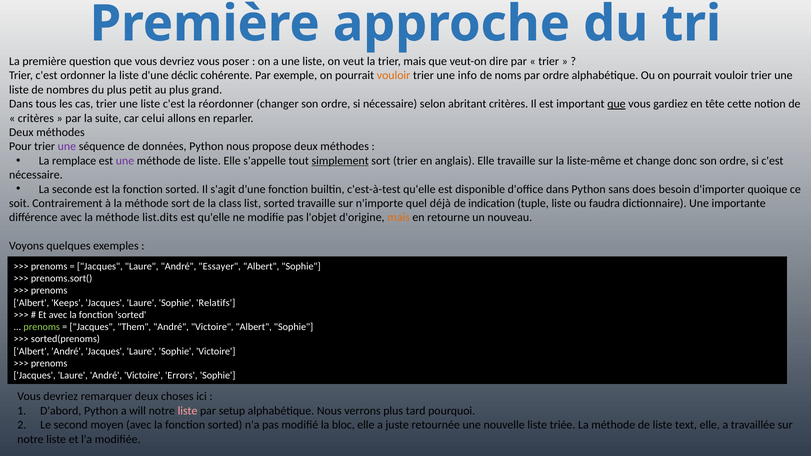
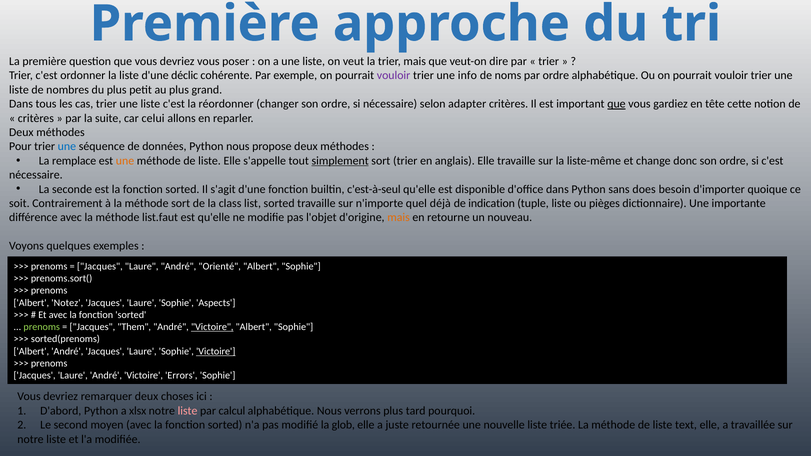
vouloir colour: orange -> purple (394, 76)
abritant: abritant -> adapter (467, 104)
une colour: purple -> blue (67, 147)
une colour: purple -> orange (125, 161)
c'est-à-test: c'est-à-test -> c'est-à-seul (374, 189)
faudra: faudra -> pièges (604, 203)
list.dits: list.dits -> list.faut (160, 218)
Essayer: Essayer -> Orienté (220, 266)
Keeps: Keeps -> Notez (67, 303)
Relatifs: Relatifs -> Aspects (216, 303)
Victoire underline: none -> present (212, 327)
Victoire underline: none -> present (216, 351)
will: will -> xlsx (138, 411)
setup: setup -> calcul (232, 411)
bloc: bloc -> glob (343, 425)
